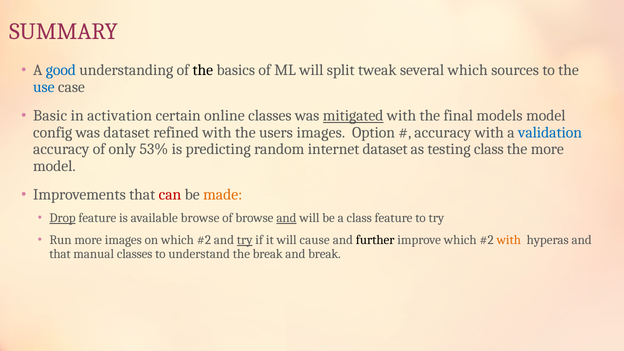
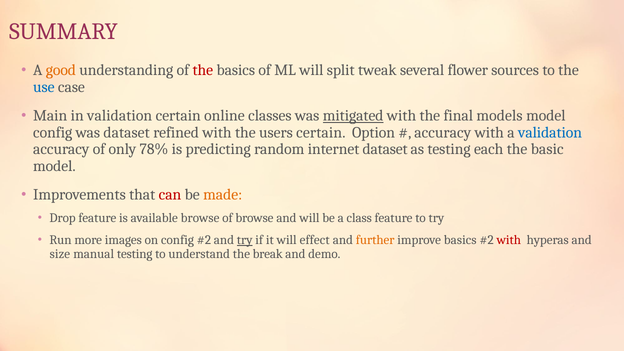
good colour: blue -> orange (61, 70)
the colour: black -> red (203, 70)
several which: which -> flower (468, 70)
Basic: Basic -> Main (50, 116)
in activation: activation -> validation (120, 116)
users images: images -> certain (321, 132)
53%: 53% -> 78% (154, 149)
testing class: class -> each (489, 149)
the more: more -> basic (547, 149)
Drop underline: present -> none (63, 218)
and underline: present -> none (286, 218)
on which: which -> config (177, 240)
cause: cause -> effect (315, 240)
further colour: black -> orange (375, 240)
improve which: which -> basics (460, 240)
with colour: orange -> red (509, 240)
that: that -> size (60, 254)
manual classes: classes -> testing (135, 254)
and break: break -> demo (324, 254)
